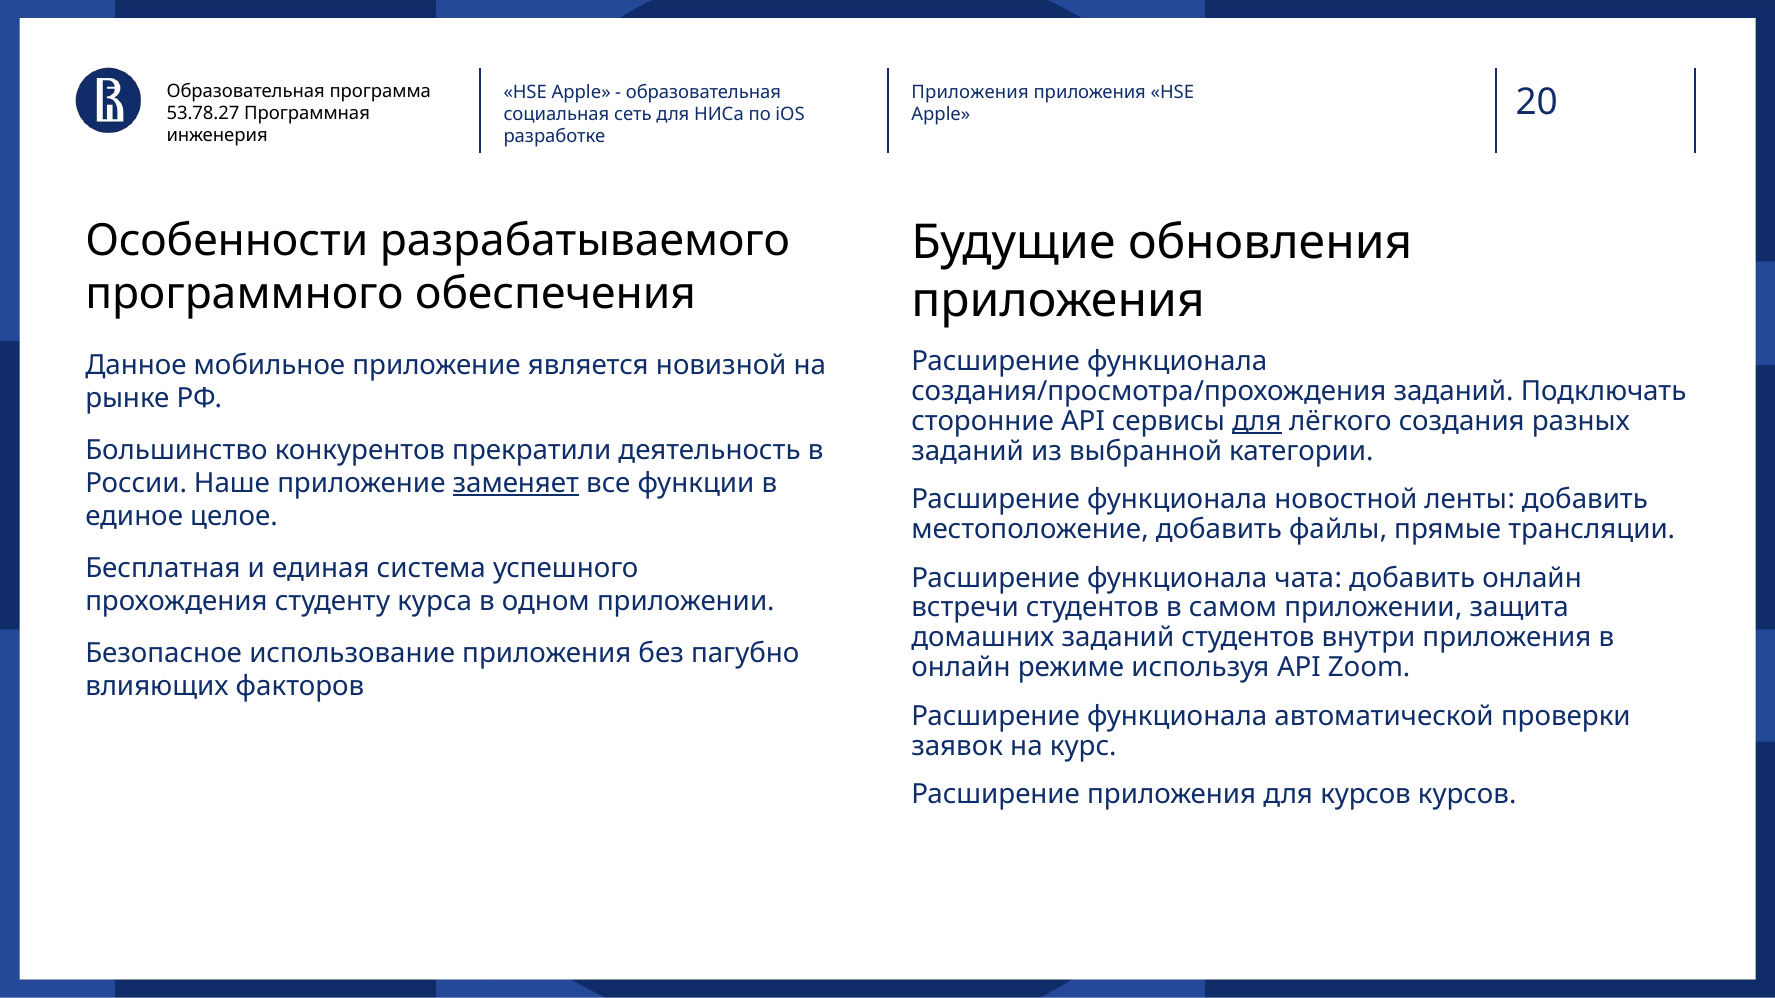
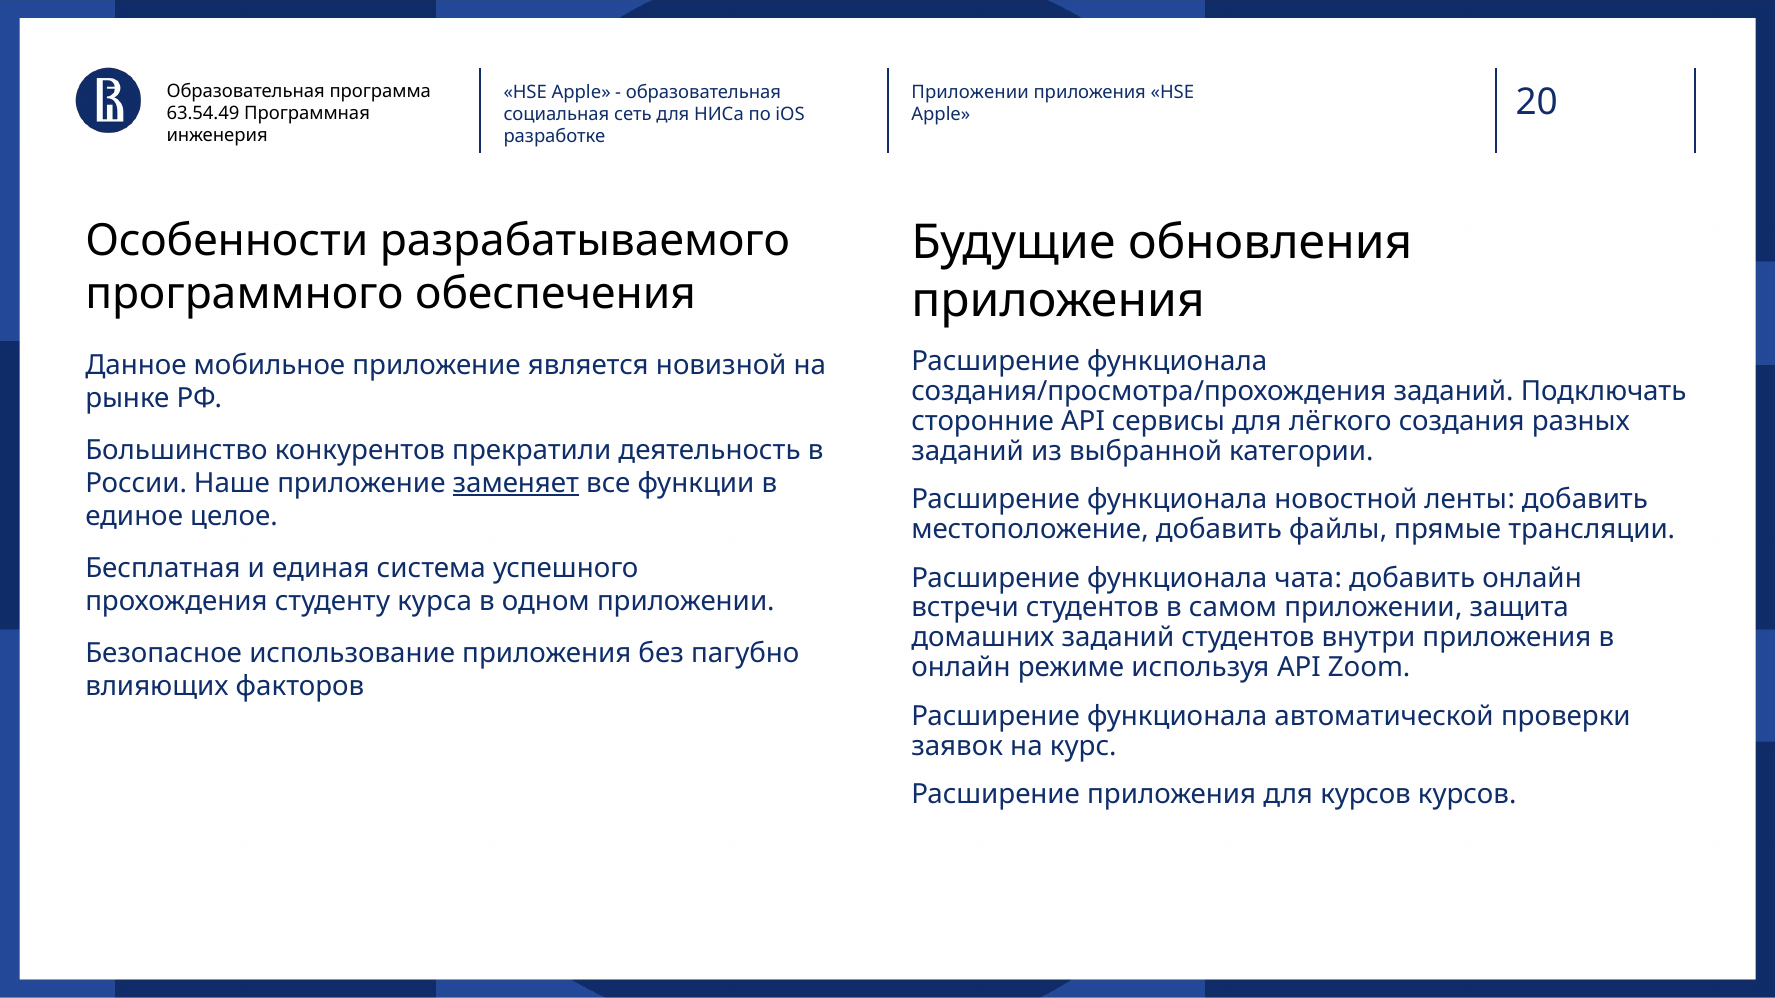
Приложения: Приложения -> Приложении (970, 92)
53.78.27: 53.78.27 -> 63.54.49 (203, 113)
для underline: present -> none (1257, 421)
